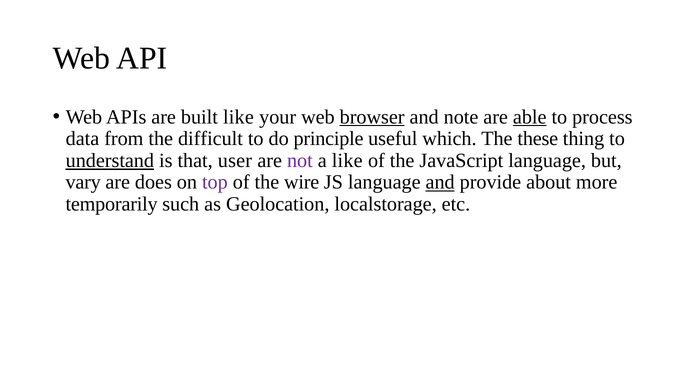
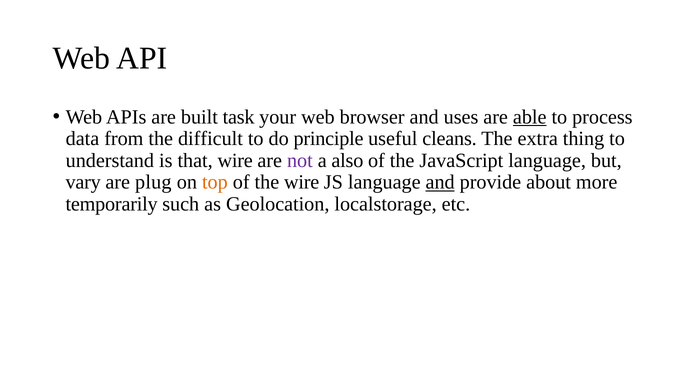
built like: like -> task (239, 117)
browser underline: present -> none (372, 117)
note: note -> uses (461, 117)
which: which -> cleans (450, 139)
these: these -> extra (538, 139)
understand underline: present -> none (110, 161)
that user: user -> wire (235, 161)
a like: like -> also (347, 161)
does: does -> plug (153, 182)
top colour: purple -> orange (215, 182)
